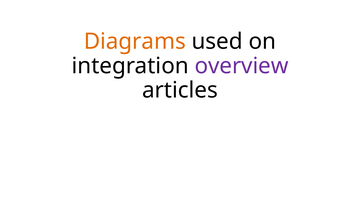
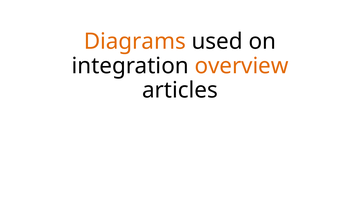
overview colour: purple -> orange (242, 66)
